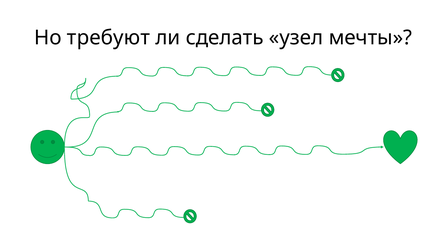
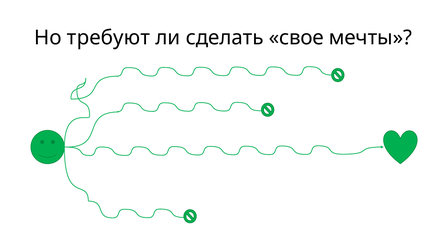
узел: узел -> свое (296, 38)
